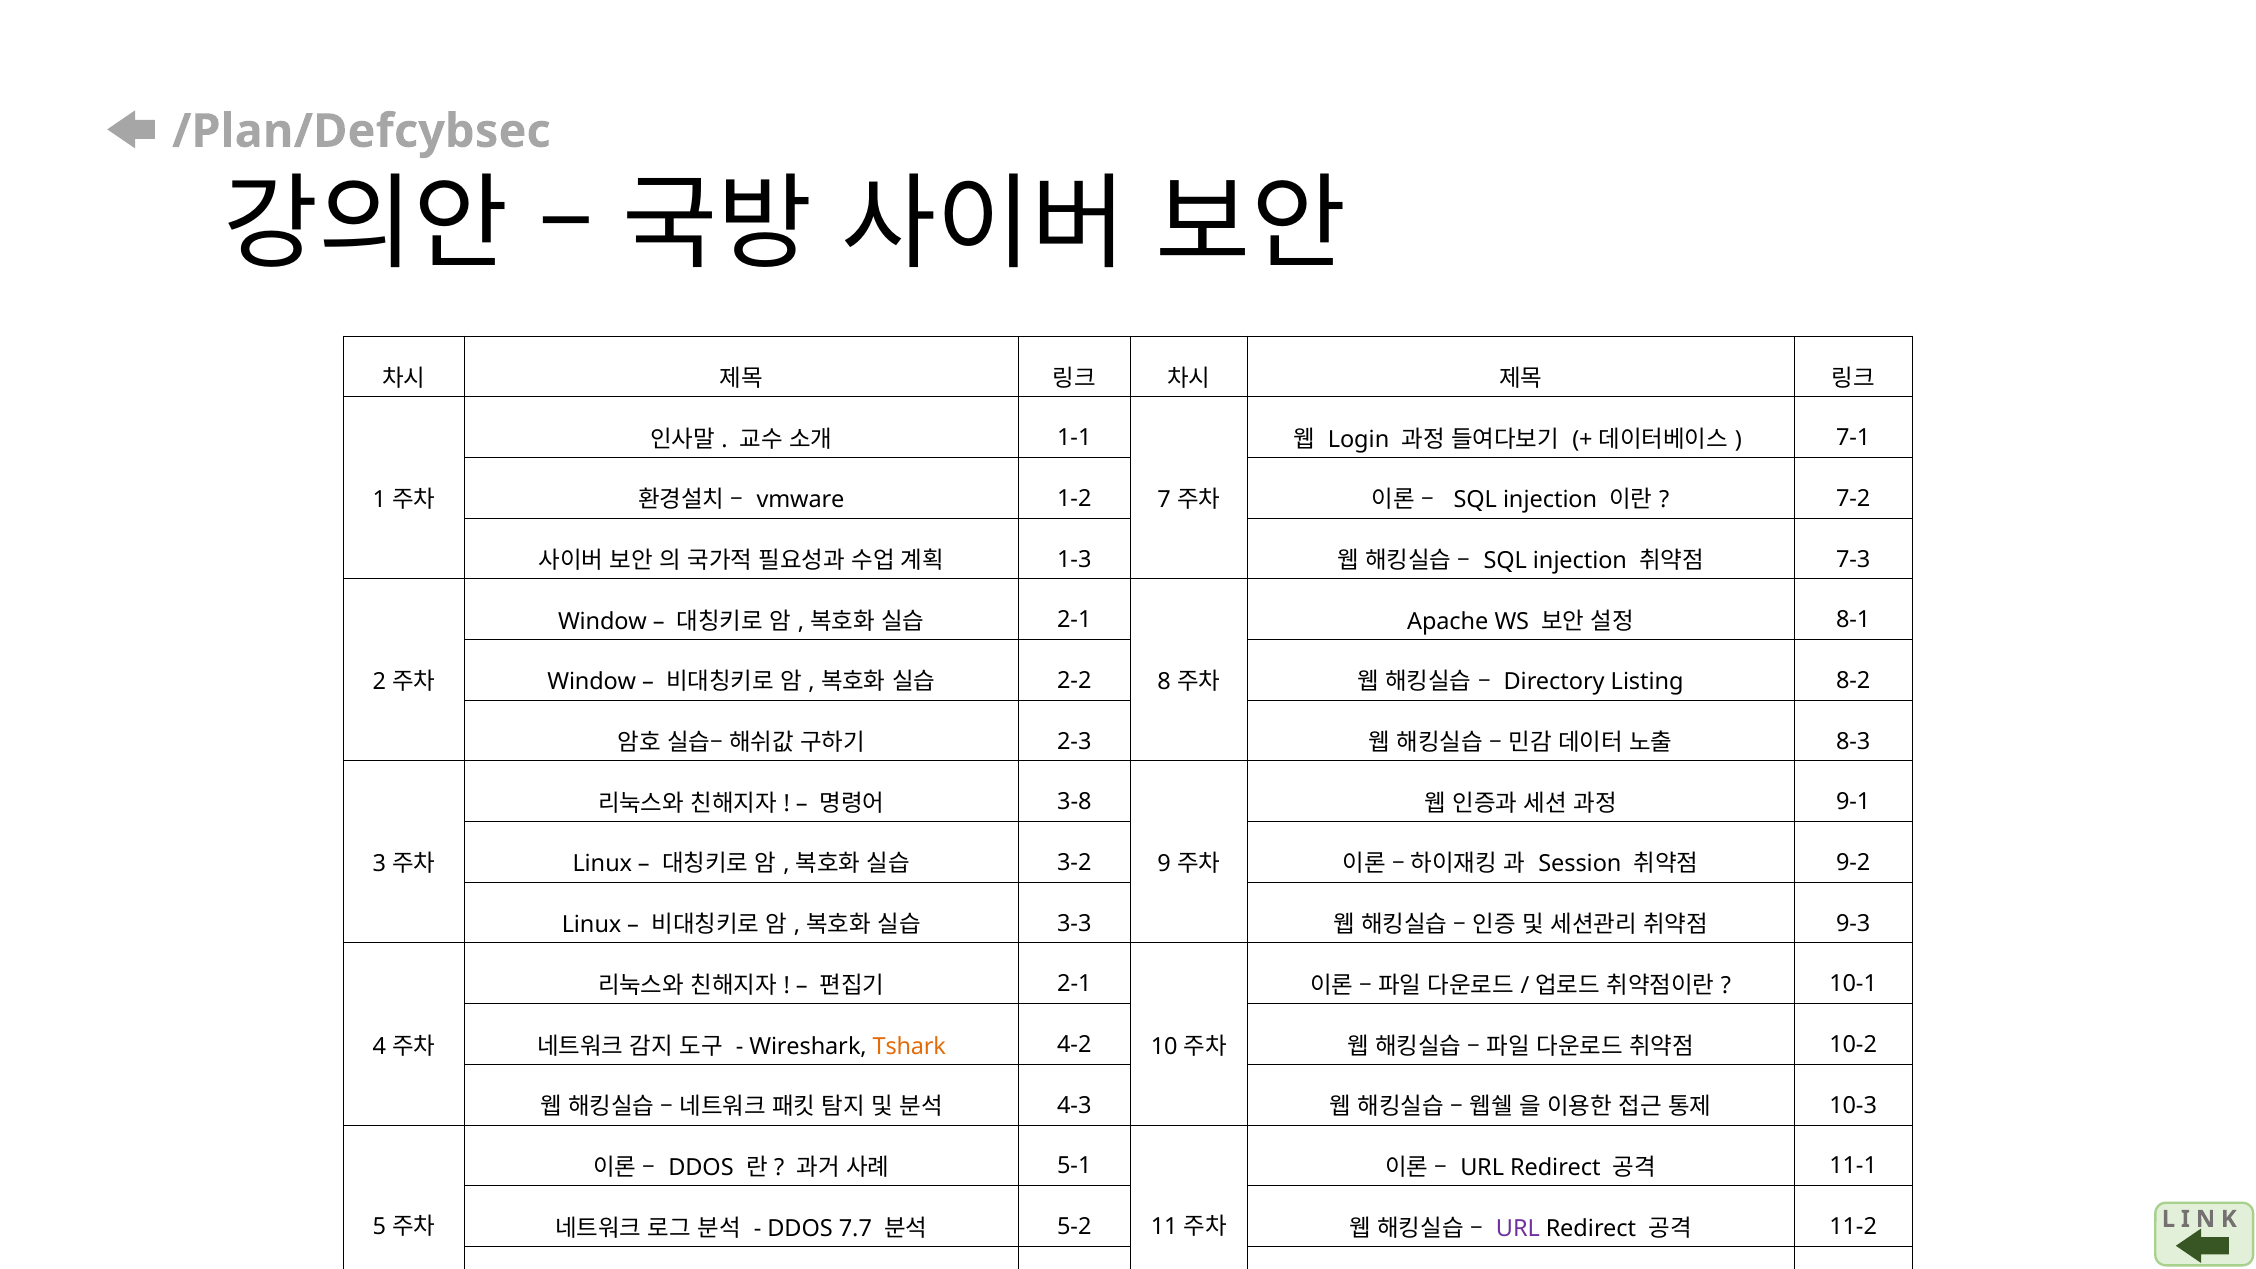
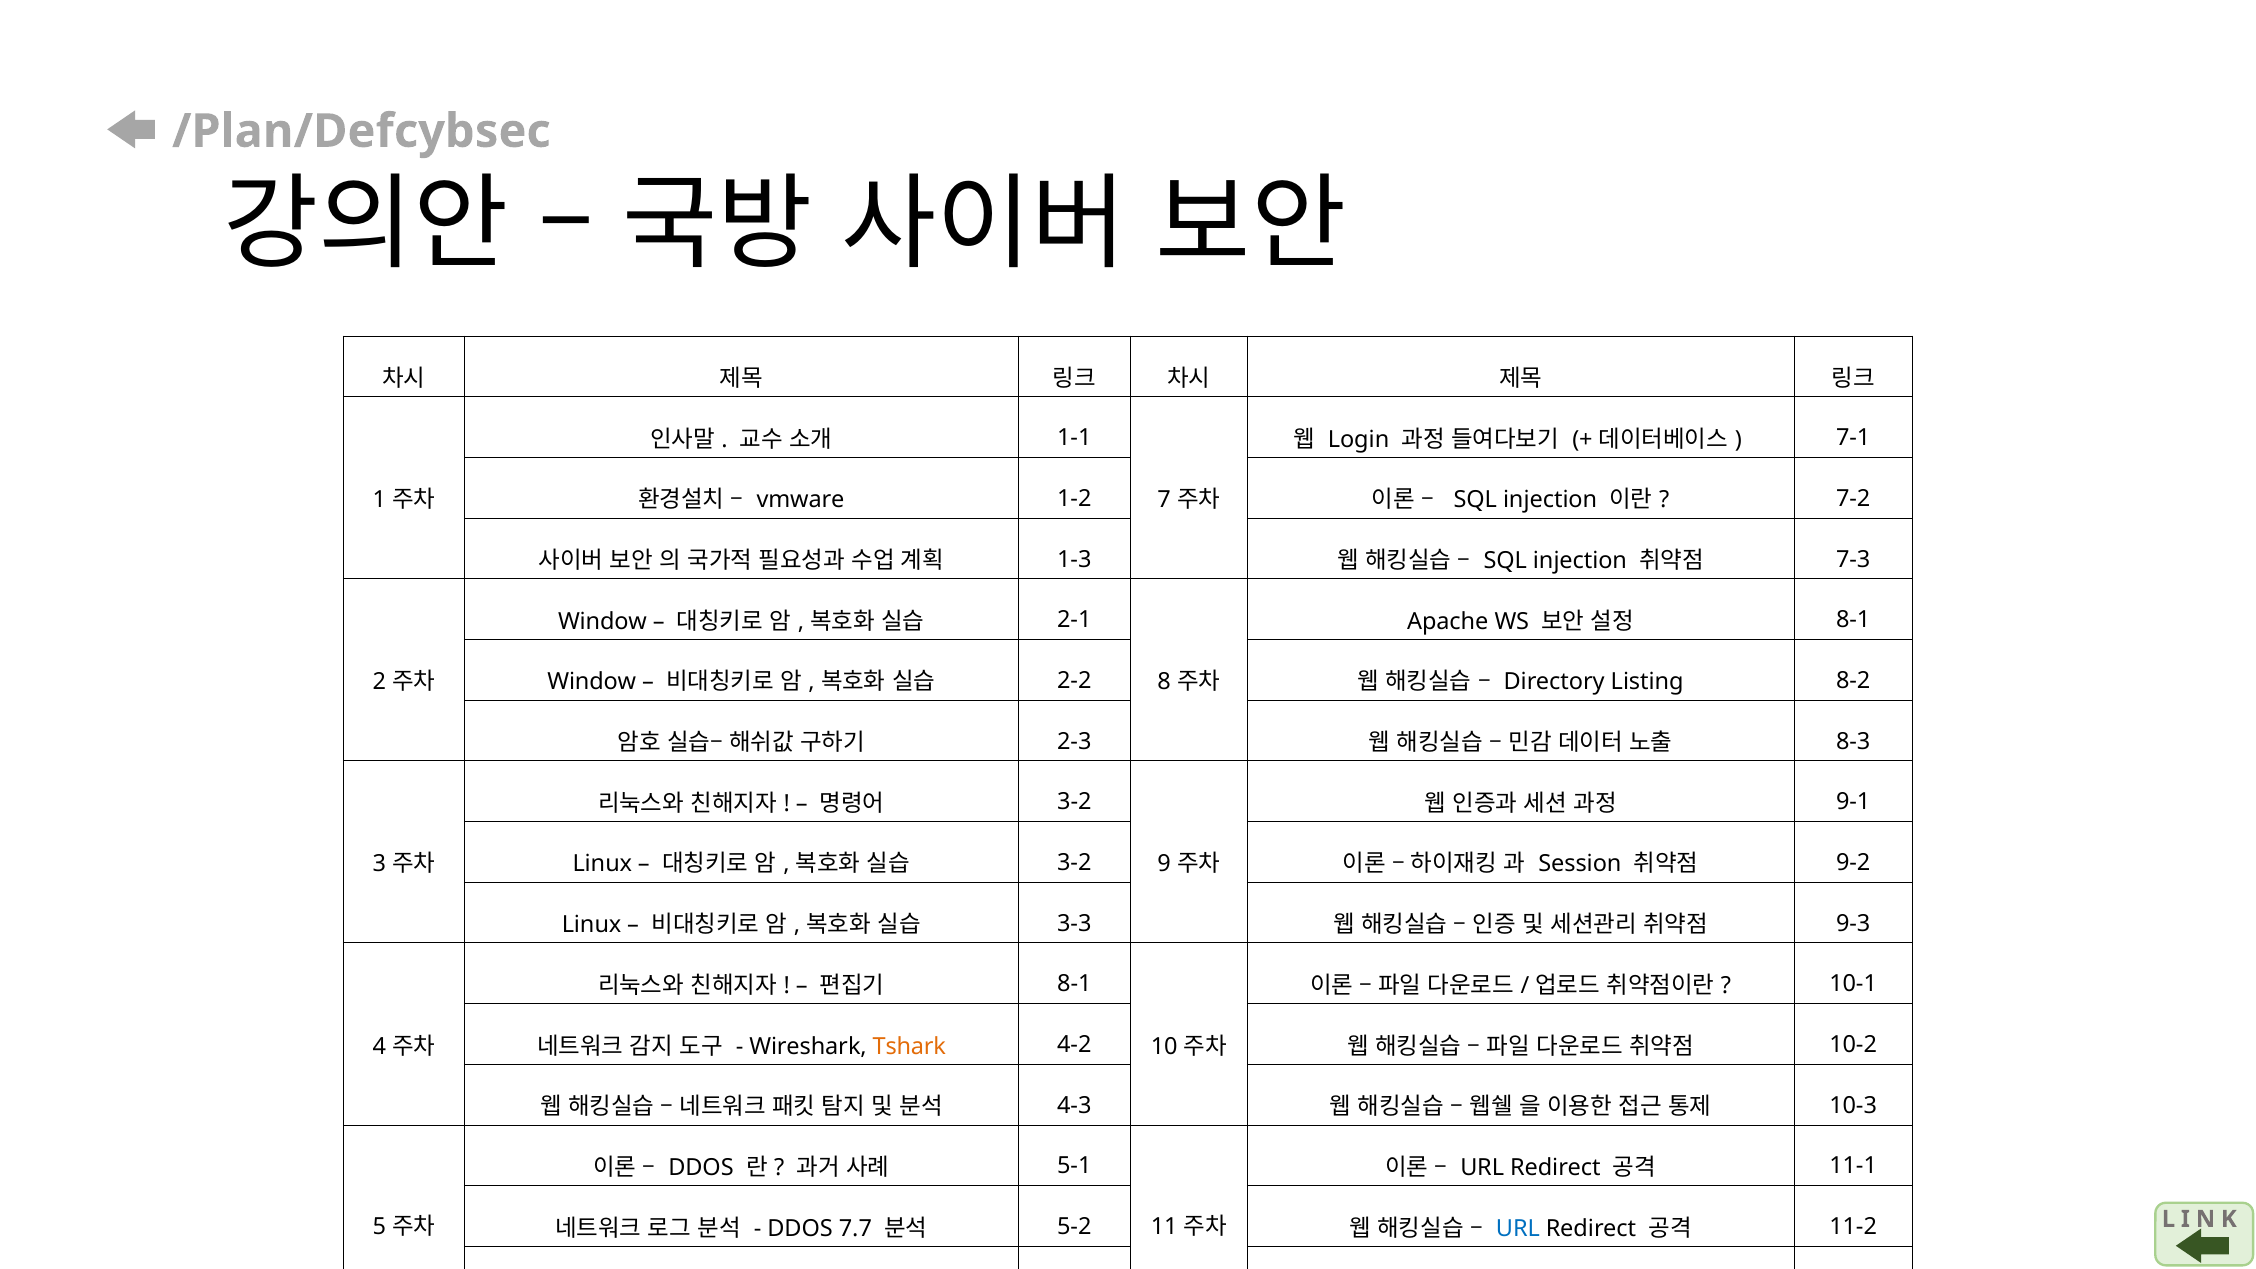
3-8: 3-8 -> 3-2 (1074, 802)
2-1: 2-1 -> 8-1 (1074, 984)
URL colour: purple -> blue (1518, 1228)
